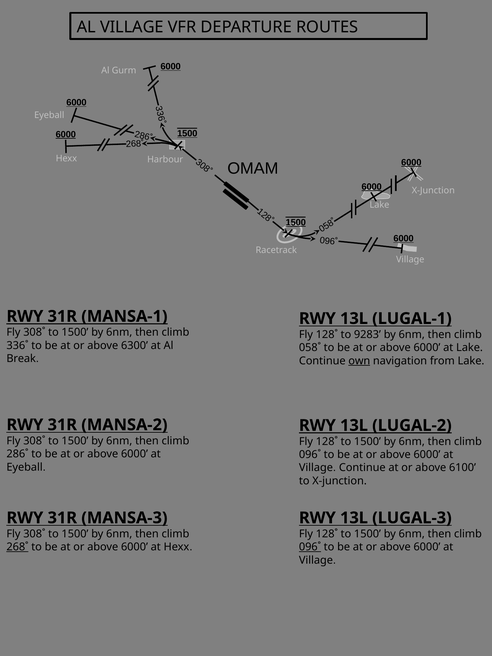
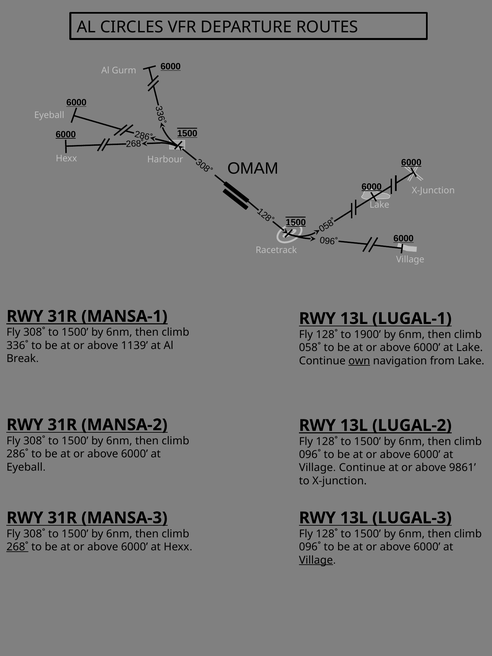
AL VILLAGE: VILLAGE -> CIRCLES (132, 27)
9283: 9283 -> 1900 (367, 335)
6300: 6300 -> 1139 (134, 345)
6100: 6100 -> 9861 (462, 468)
096˚ underline: present -> none (310, 547)
Village underline: none -> present (316, 560)
